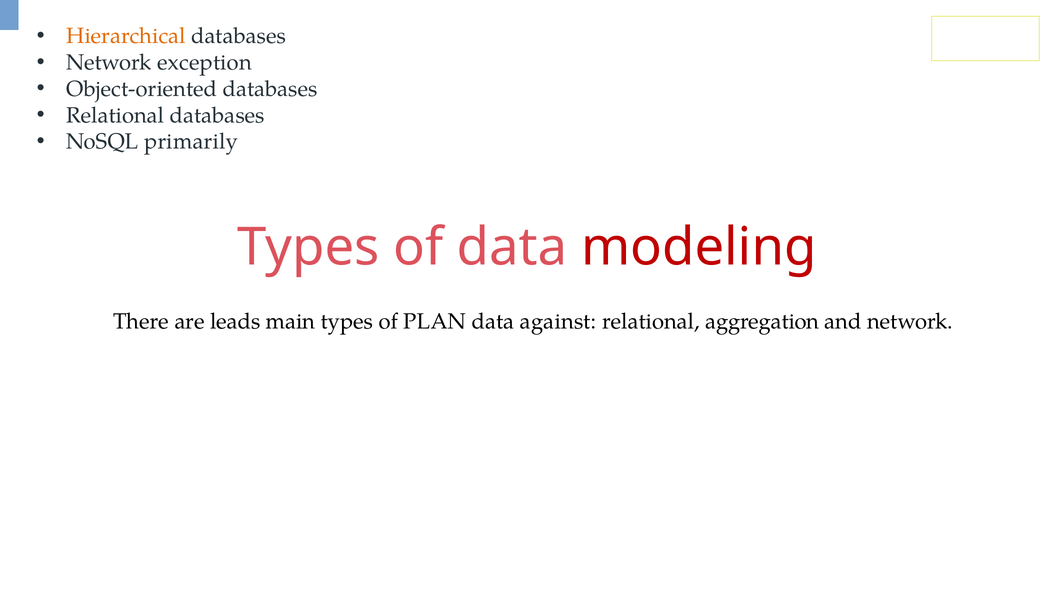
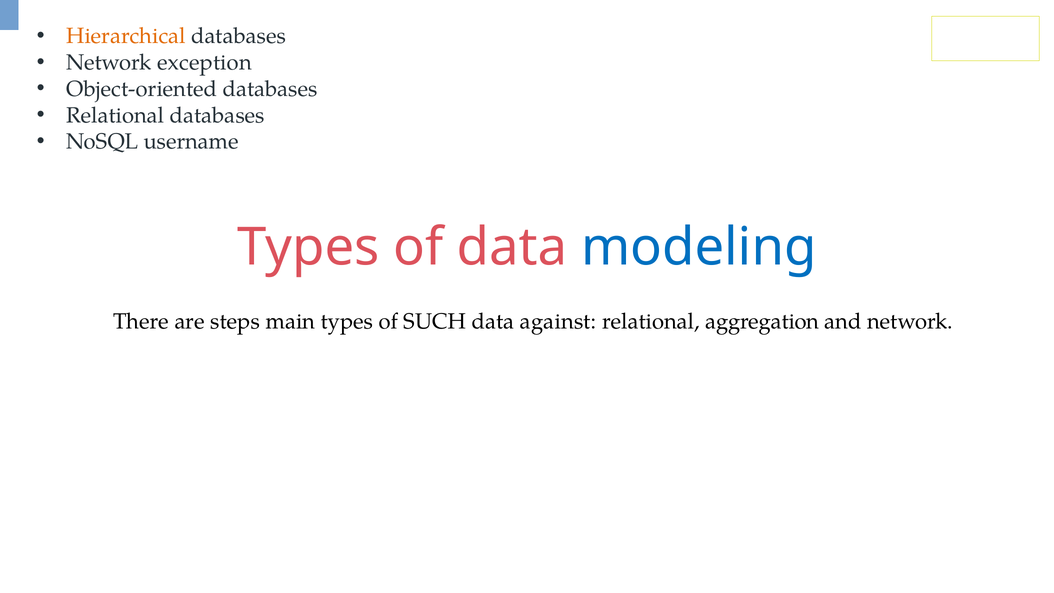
primarily: primarily -> username (191, 142)
modeling colour: red -> blue (699, 247)
leads: leads -> steps (235, 321)
PLAN: PLAN -> SUCH (435, 321)
